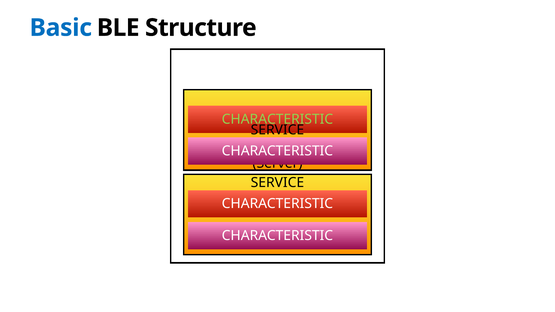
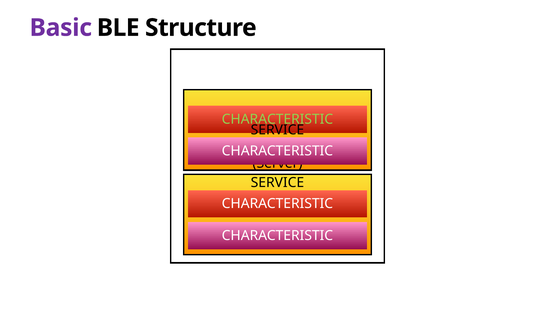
Basic colour: blue -> purple (61, 28)
